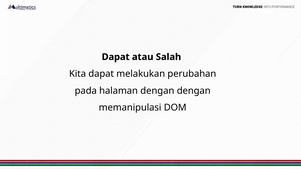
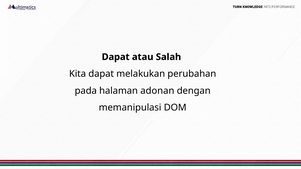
halaman dengan: dengan -> adonan (157, 91)
